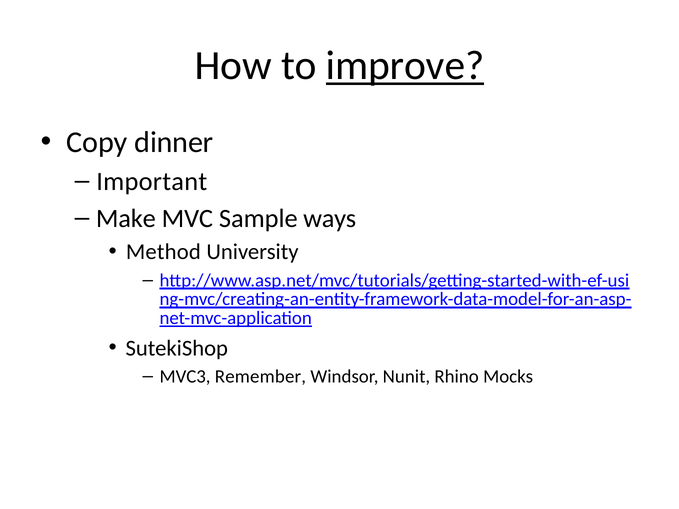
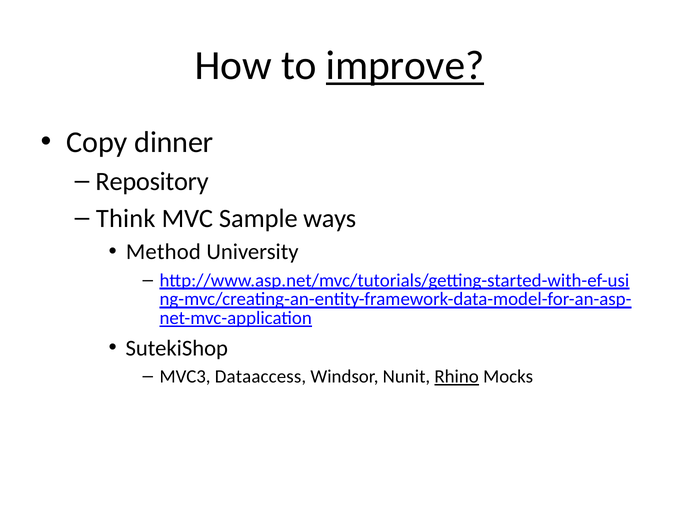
Important: Important -> Repository (152, 181)
Make: Make -> Think (126, 218)
Remember: Remember -> Dataaccess (260, 377)
Rhino underline: none -> present (457, 377)
